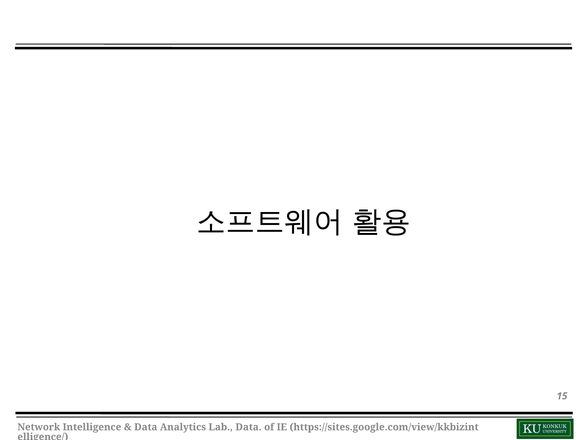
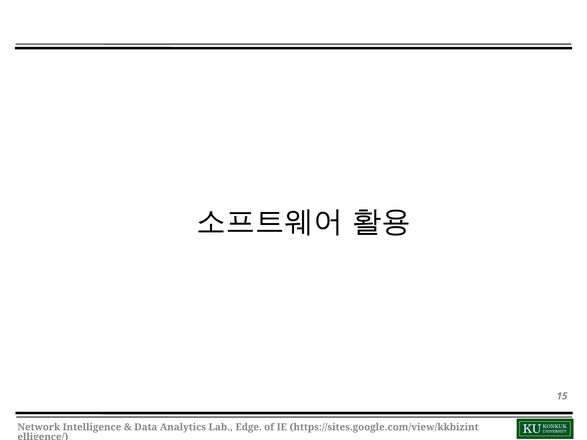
Lab Data: Data -> Edge (249, 427)
